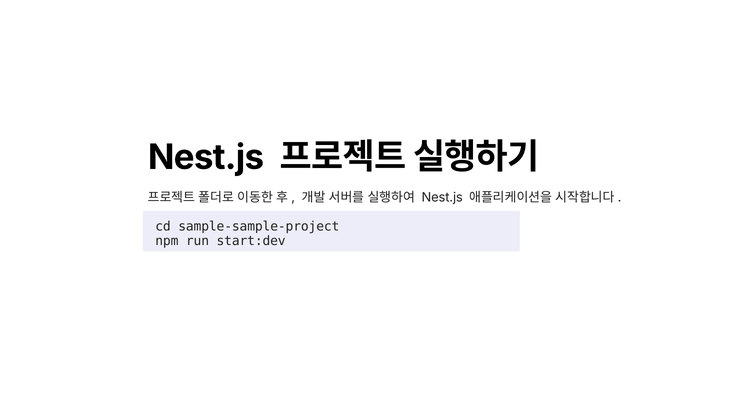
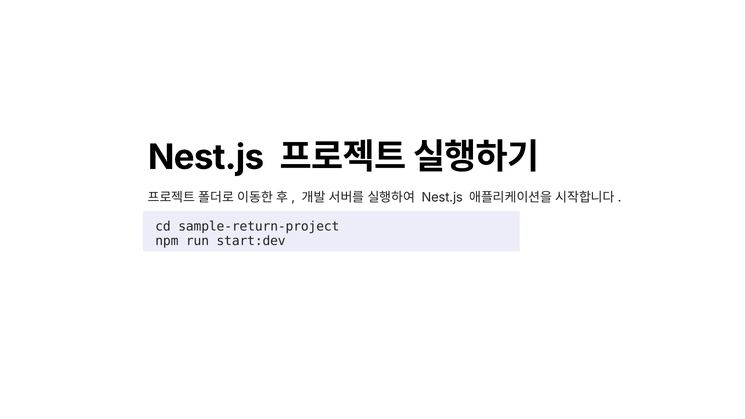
sample-sample-project: sample-sample-project -> sample-return-project (259, 227)
